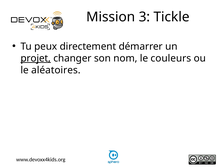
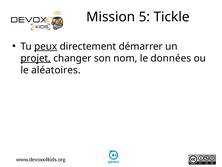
3: 3 -> 5 (144, 17)
peux underline: none -> present (46, 46)
couleurs: couleurs -> données (171, 58)
